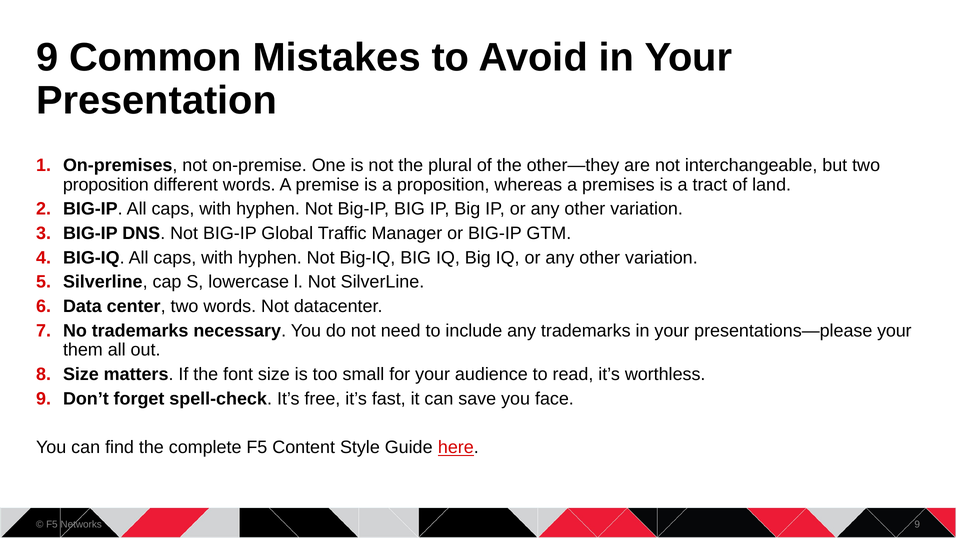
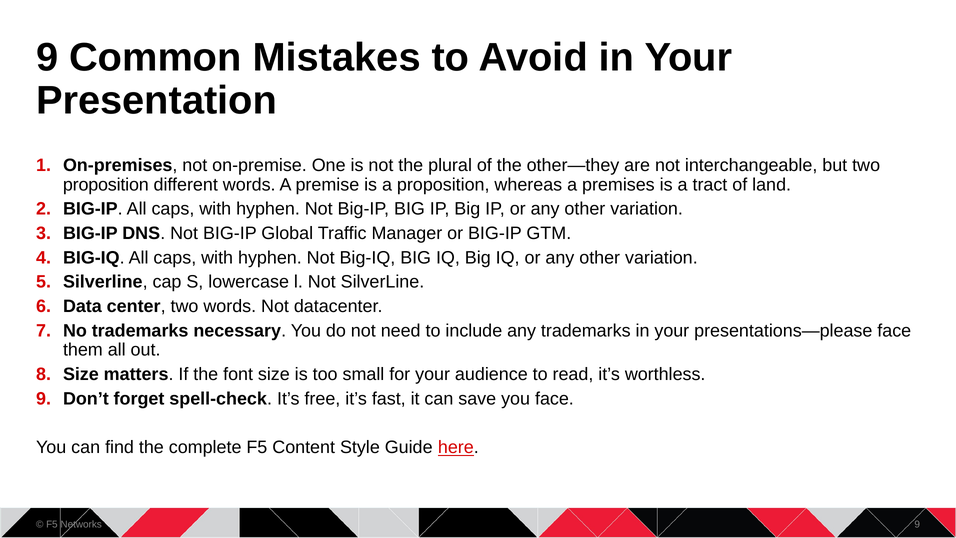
presentations—please your: your -> face (894, 331)
